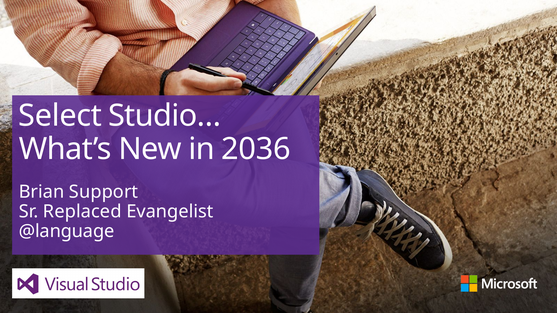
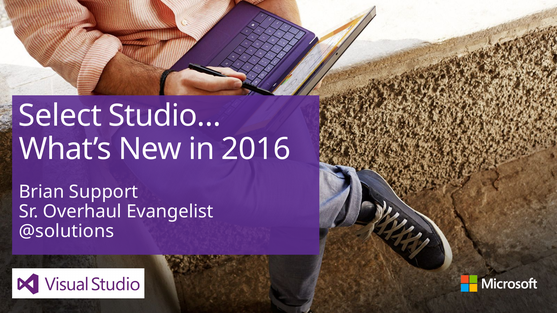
2036: 2036 -> 2016 (256, 149)
Replaced: Replaced -> Overhaul (82, 212)
@language: @language -> @solutions (66, 231)
